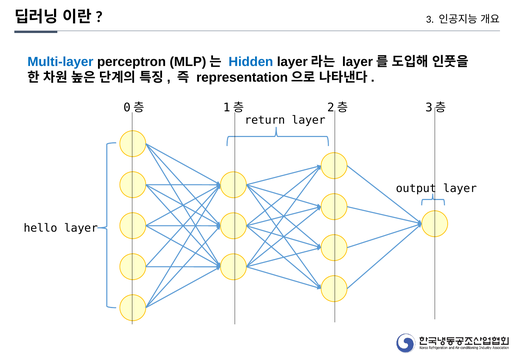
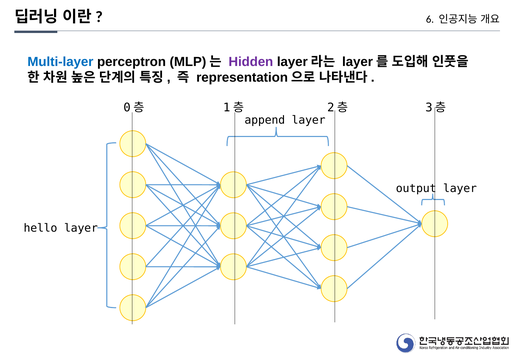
3: 3 -> 6 (430, 19)
Hidden colour: blue -> purple (251, 62)
return: return -> append (265, 120)
